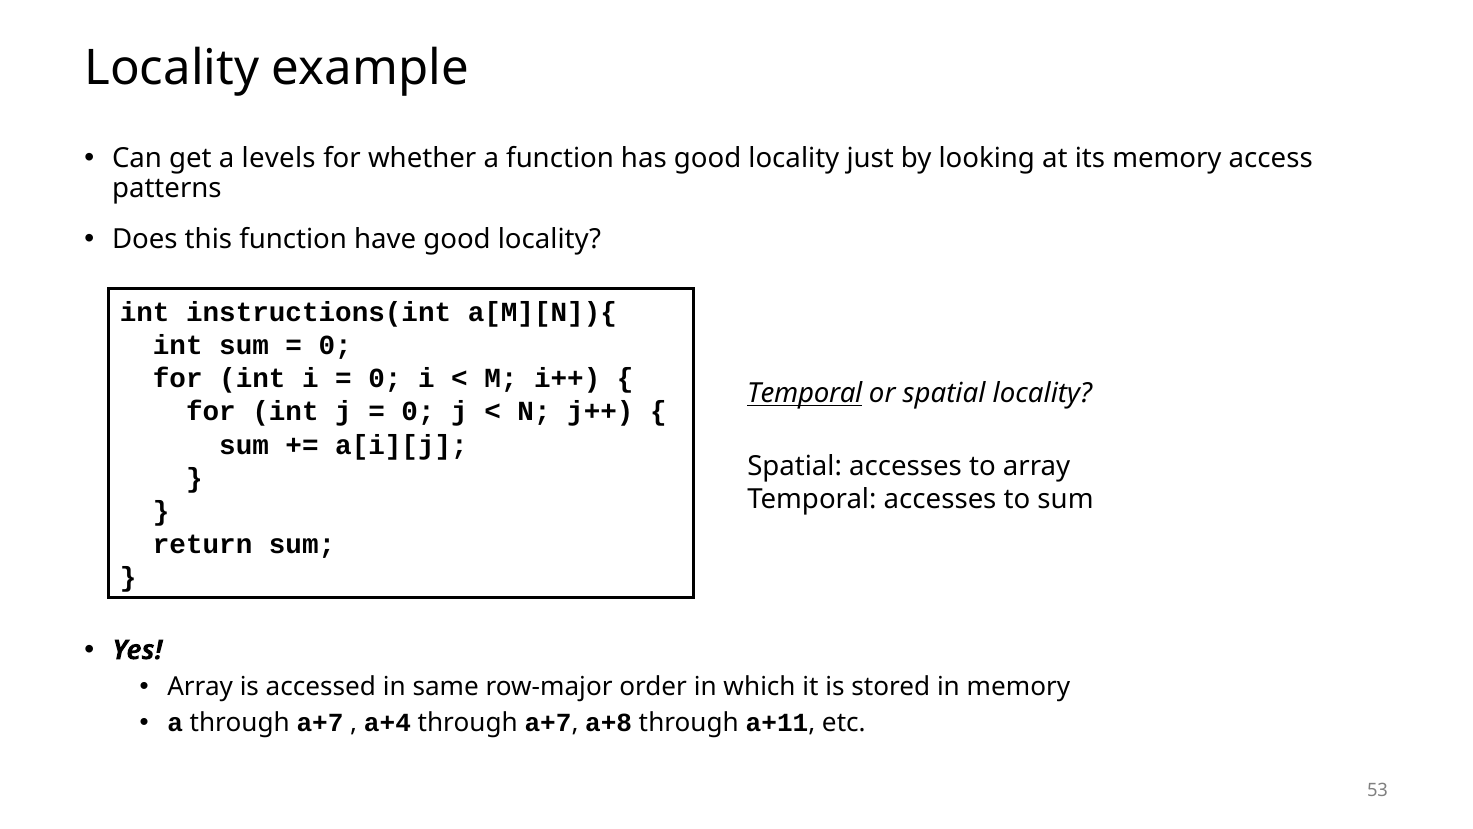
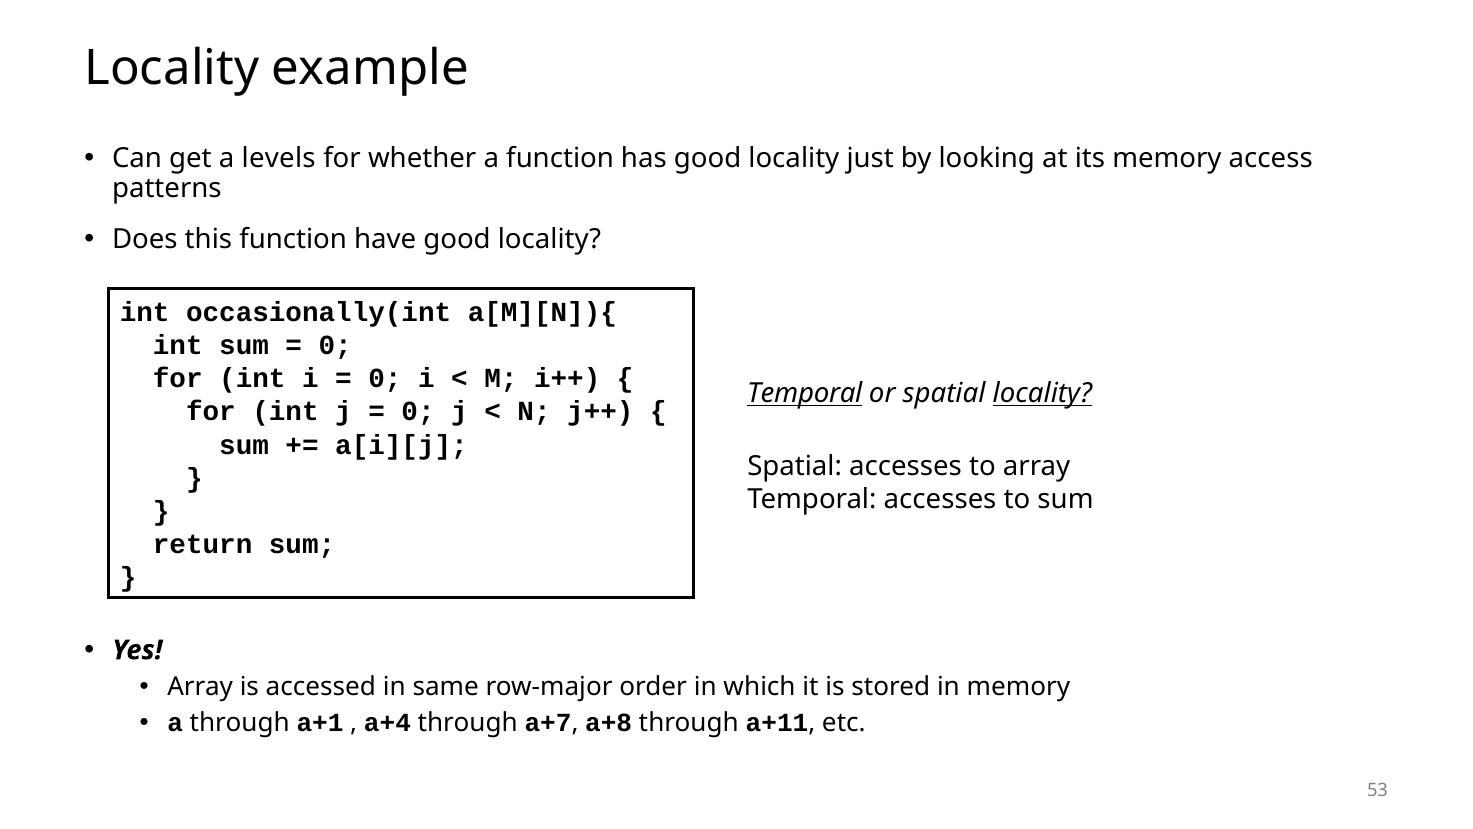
instructions(int: instructions(int -> occasionally(int (319, 312)
locality underline: none -> present (1042, 394)
a through a+7: a+7 -> a+1 (320, 722)
